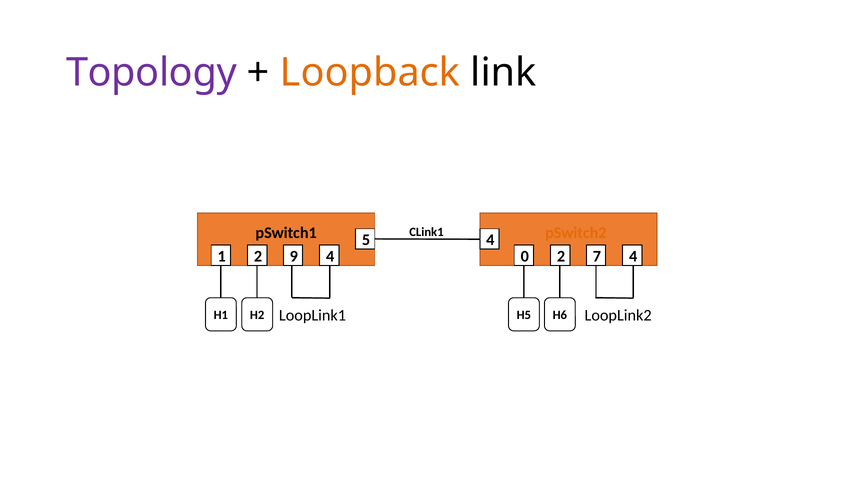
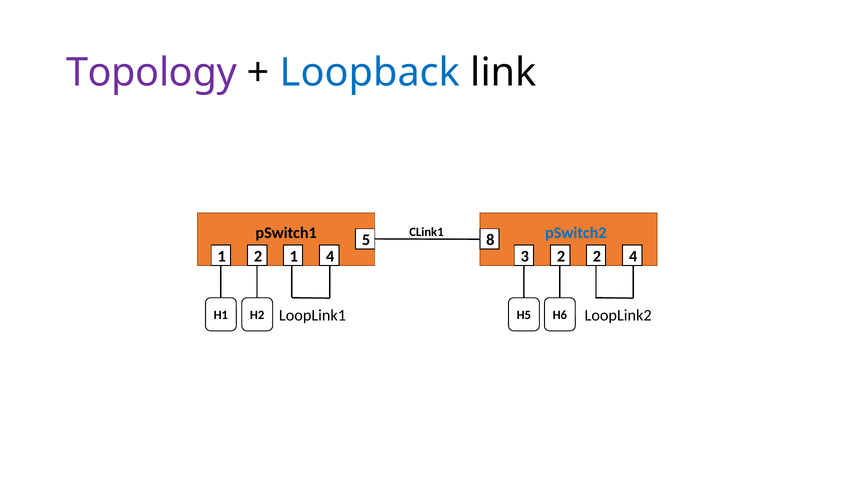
Loopback colour: orange -> blue (370, 73)
pSwitch2 colour: orange -> blue (576, 233)
5 4: 4 -> 8 (490, 240)
2 9: 9 -> 1 (294, 257)
0: 0 -> 3 (525, 257)
2 7: 7 -> 2 (597, 257)
